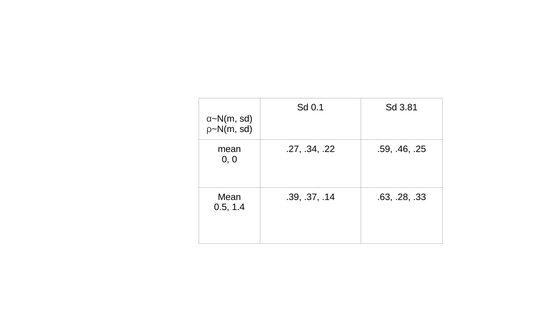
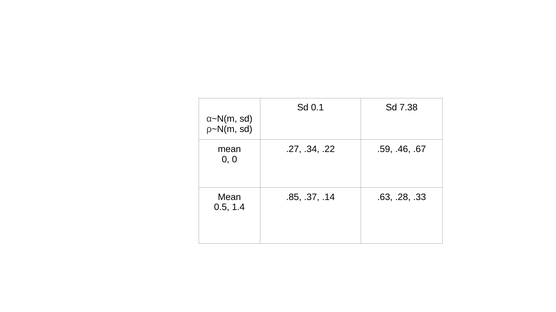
3.81: 3.81 -> 7.38 (409, 108)
.25: .25 -> .67 (420, 149)
.39: .39 -> .85 (294, 197)
